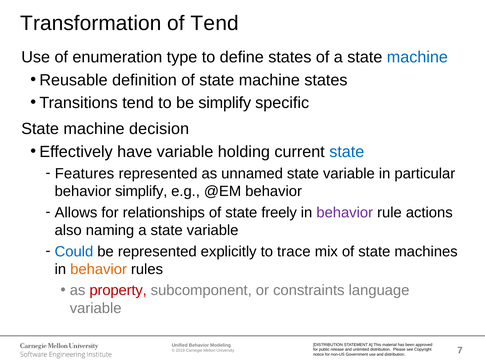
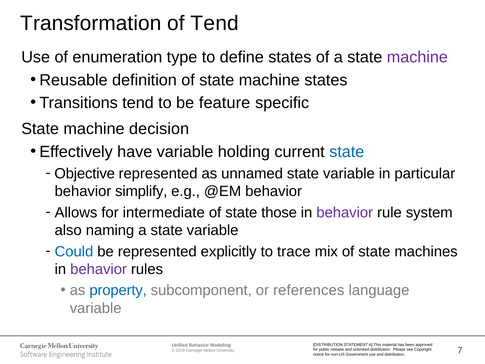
machine colour: blue -> purple (417, 57)
be simplify: simplify -> feature (225, 103)
Features: Features -> Objective (85, 173)
relationships: relationships -> intermediate (164, 212)
freely: freely -> those (279, 212)
actions: actions -> system (429, 212)
behavior colour: orange -> purple (99, 269)
property colour: red -> blue (118, 290)
constraints: constraints -> references (309, 290)
